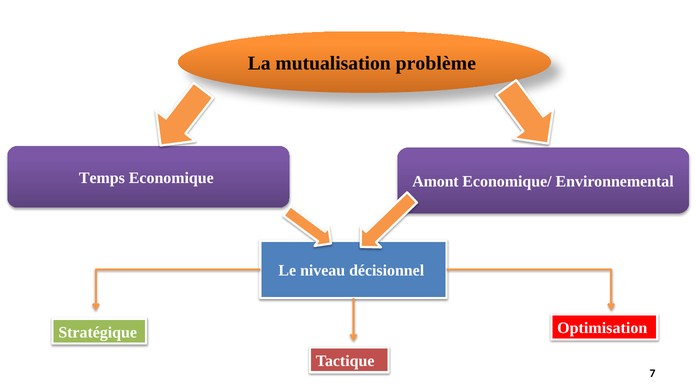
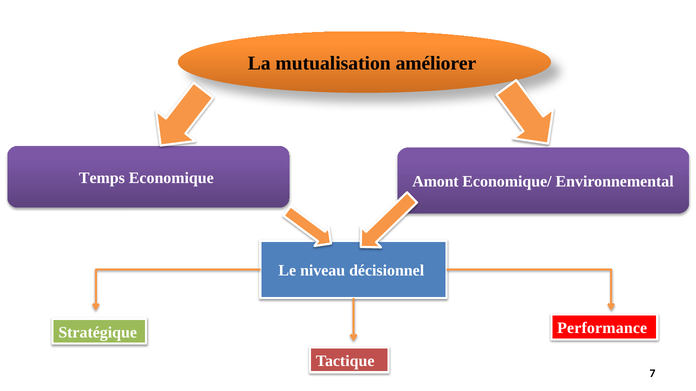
problème: problème -> améliorer (436, 64)
Optimisation: Optimisation -> Performance (602, 329)
